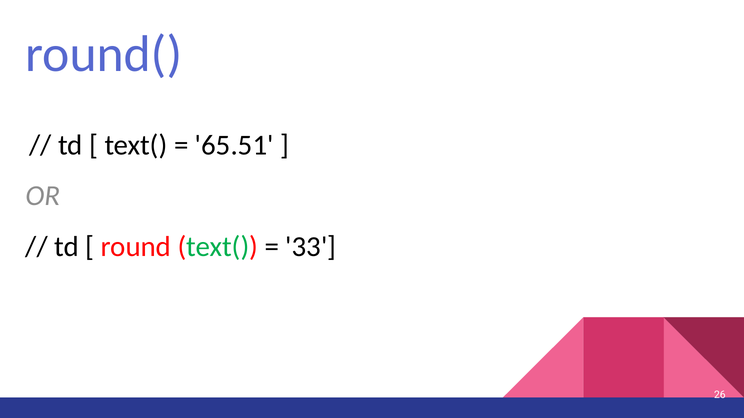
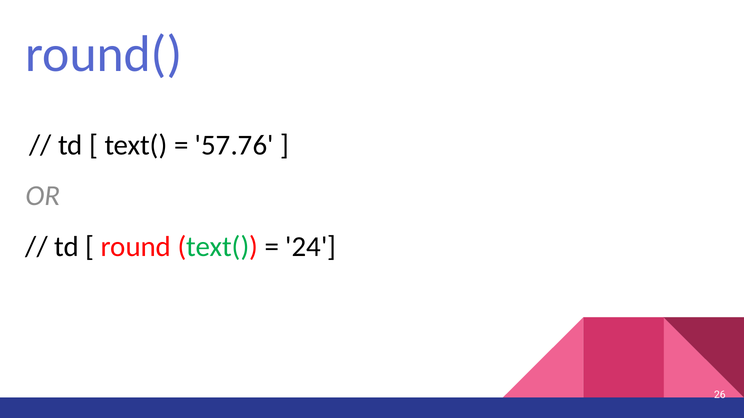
65.51: 65.51 -> 57.76 (234, 145)
33: 33 -> 24 (311, 247)
